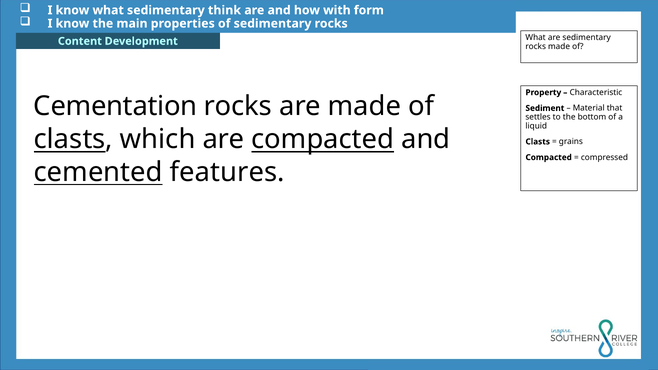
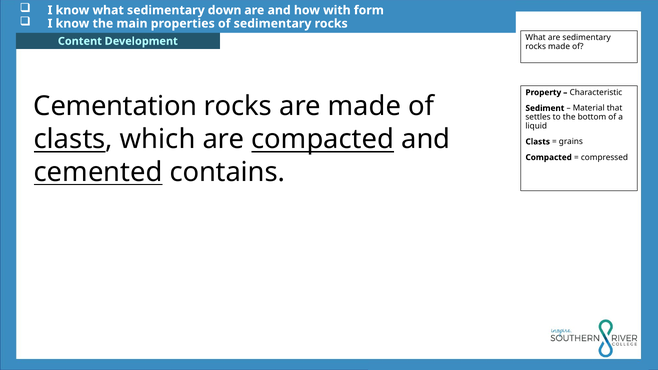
think: think -> down (225, 10)
features: features -> contains (227, 172)
